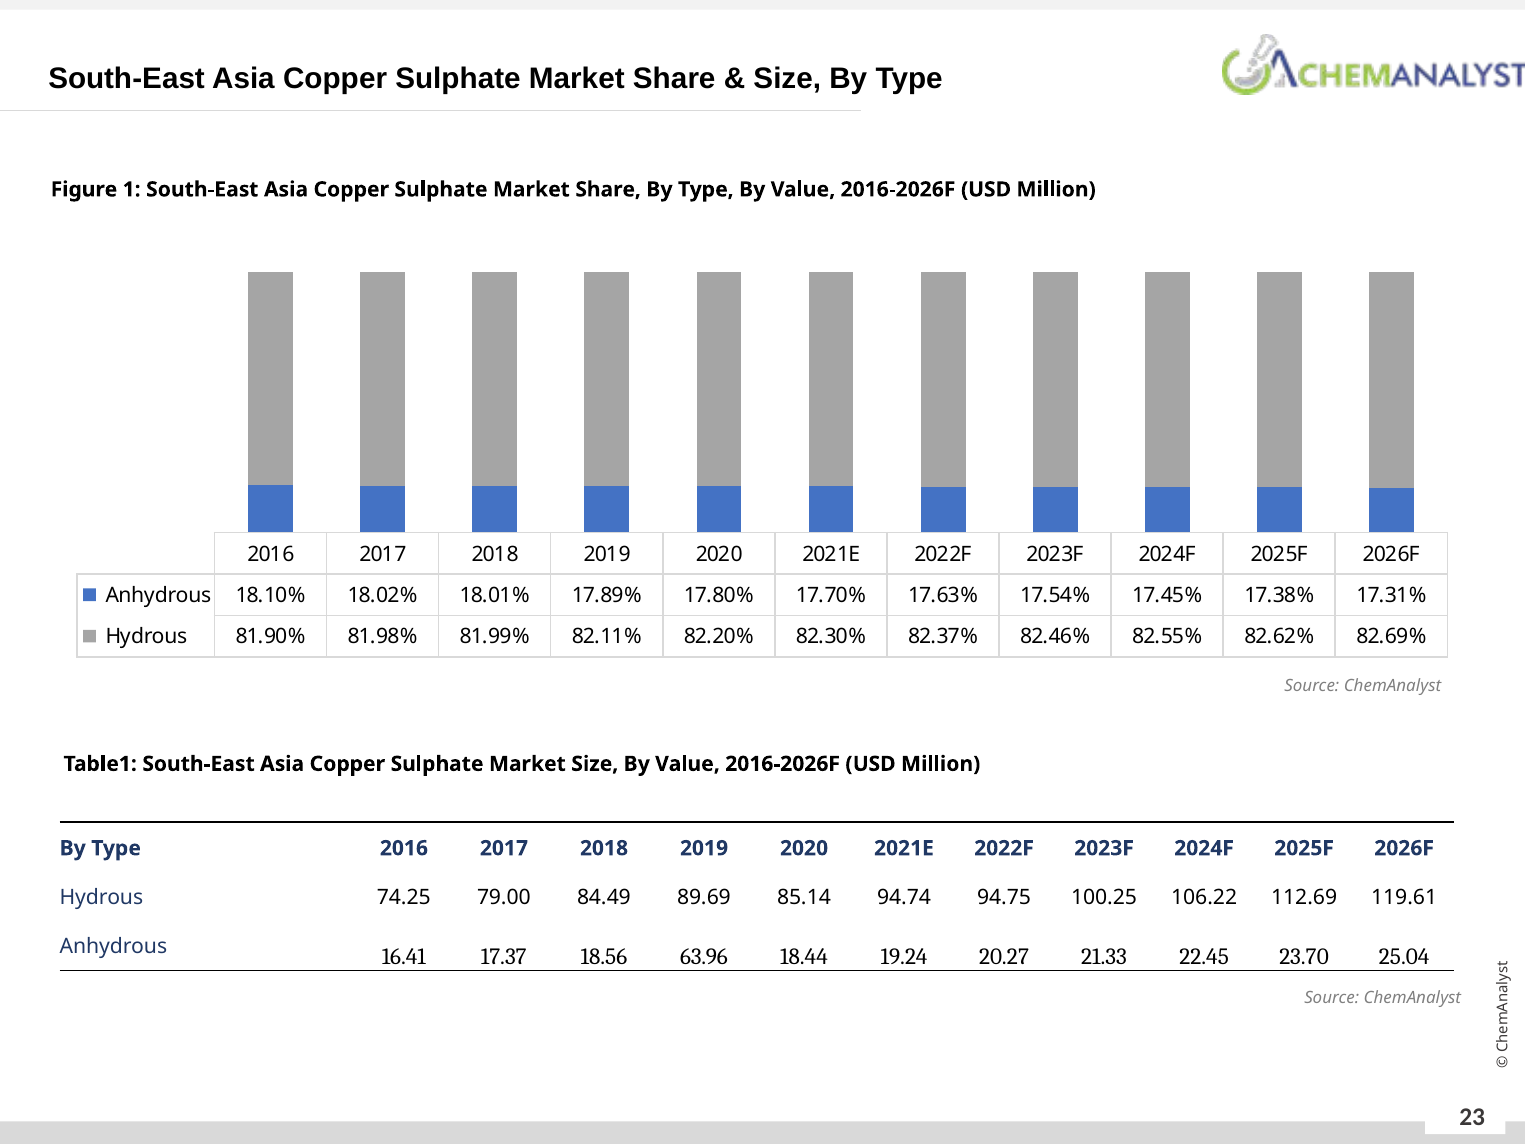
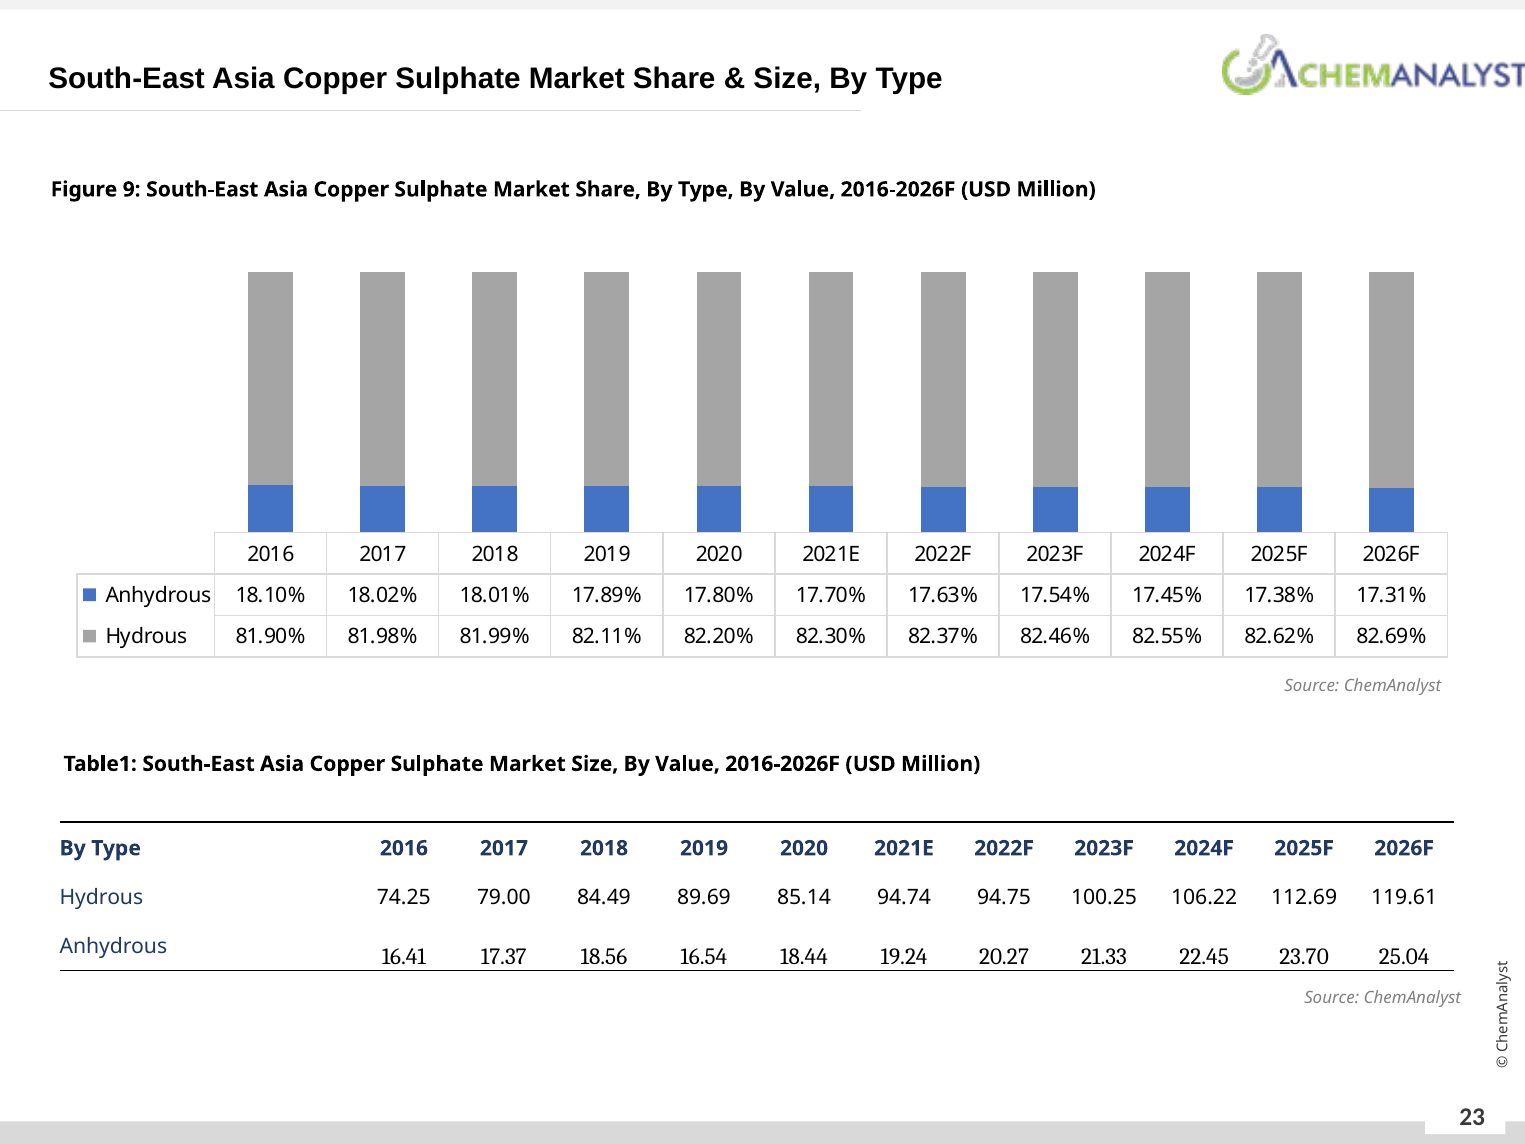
1: 1 -> 9 (132, 189)
63.96: 63.96 -> 16.54 (704, 957)
